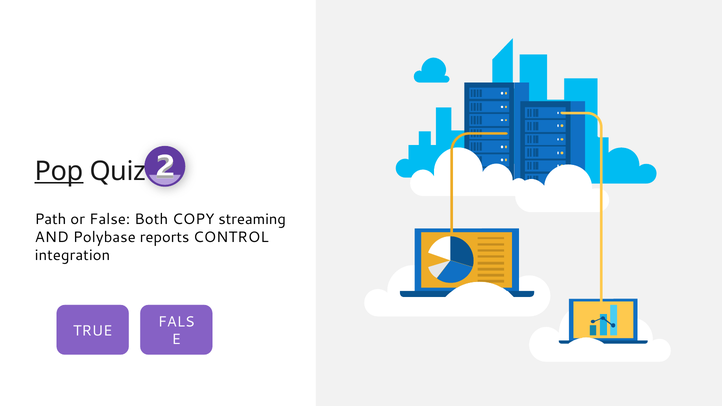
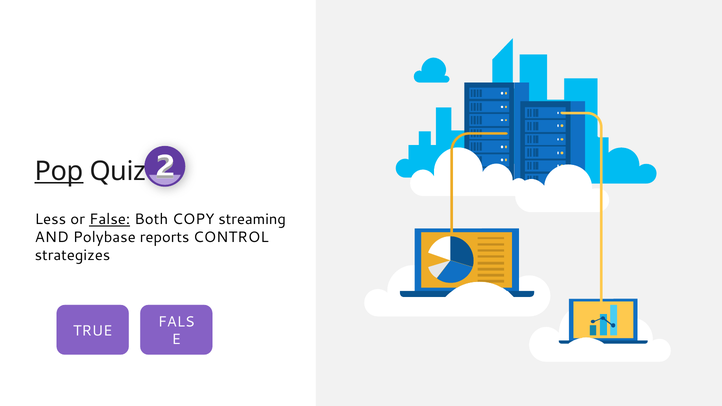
Path: Path -> Less (50, 219)
False underline: none -> present (110, 219)
integration: integration -> strategizes (73, 256)
